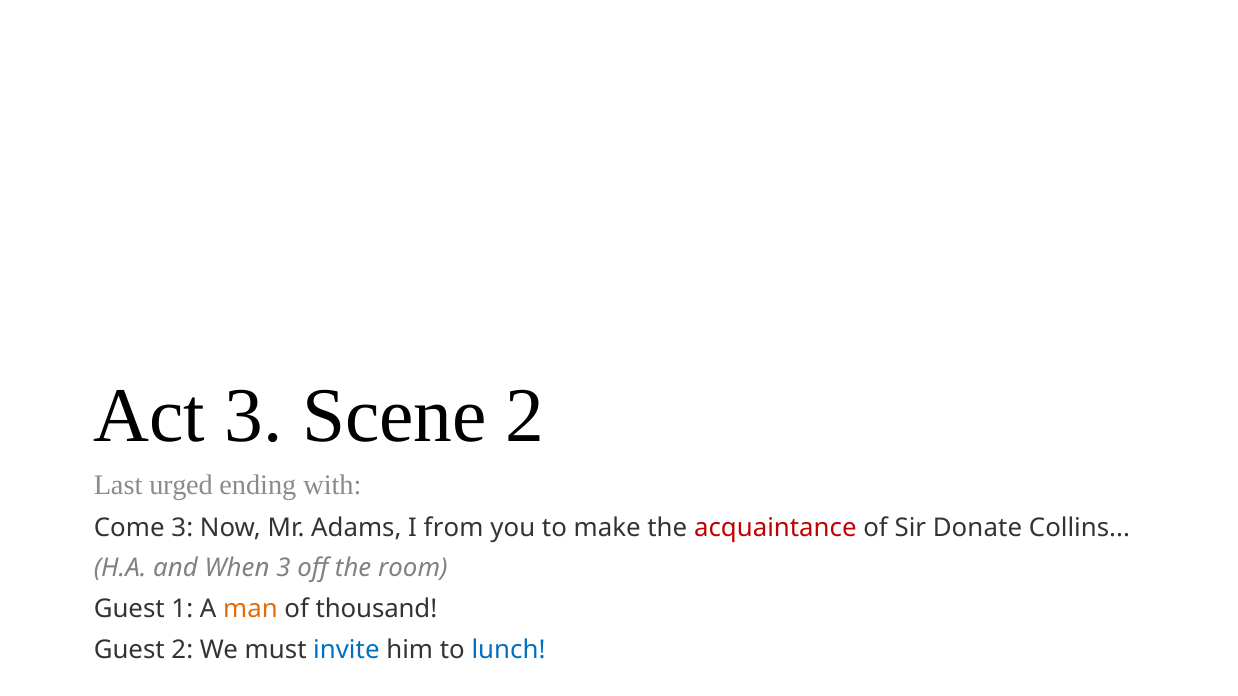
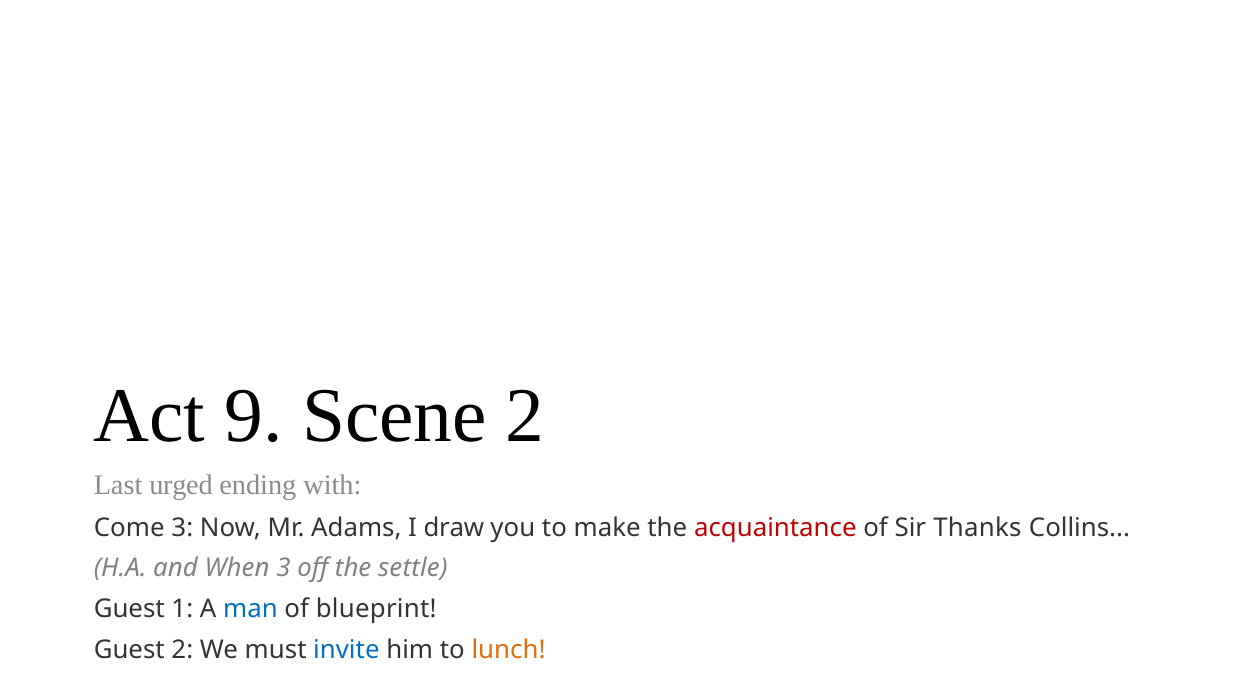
Act 3: 3 -> 9 (254, 416)
from: from -> draw (454, 528)
Donate: Donate -> Thanks (977, 528)
room: room -> settle (413, 569)
man colour: orange -> blue (250, 610)
thousand: thousand -> blueprint (376, 610)
lunch colour: blue -> orange (508, 650)
